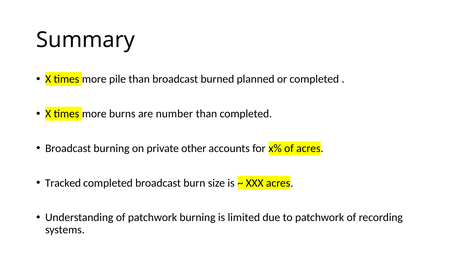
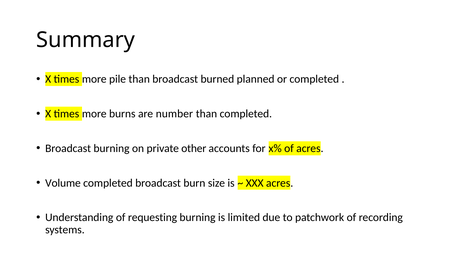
Tracked: Tracked -> Volume (63, 183)
of patchwork: patchwork -> requesting (153, 217)
